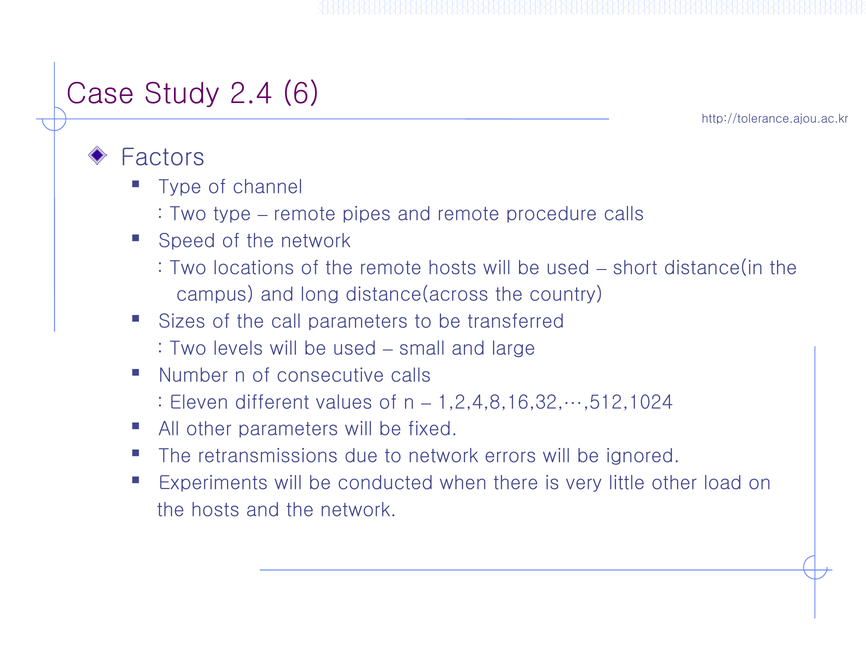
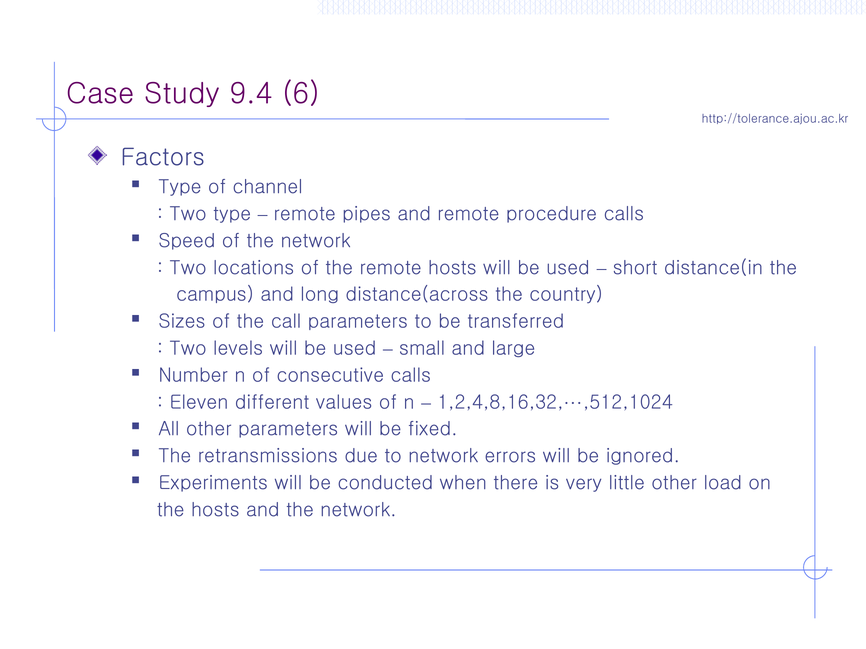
2.4: 2.4 -> 9.4 (251, 94)
